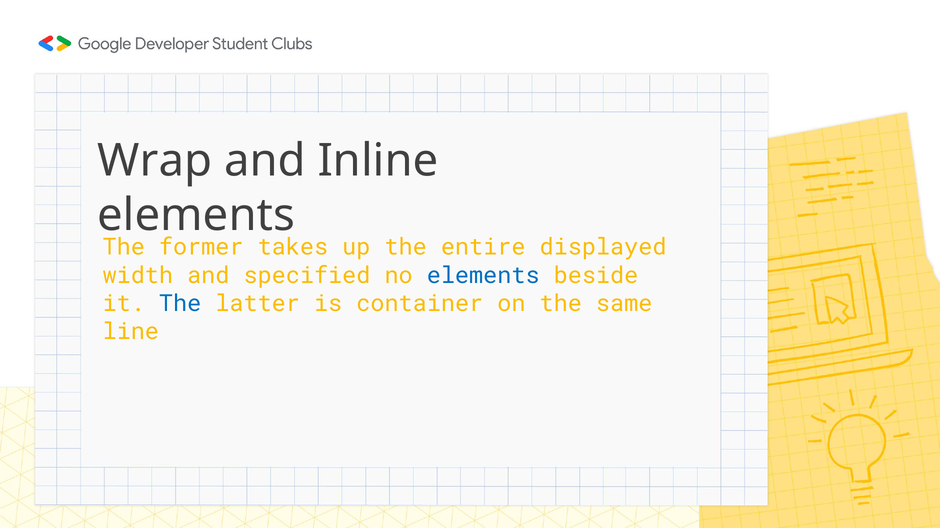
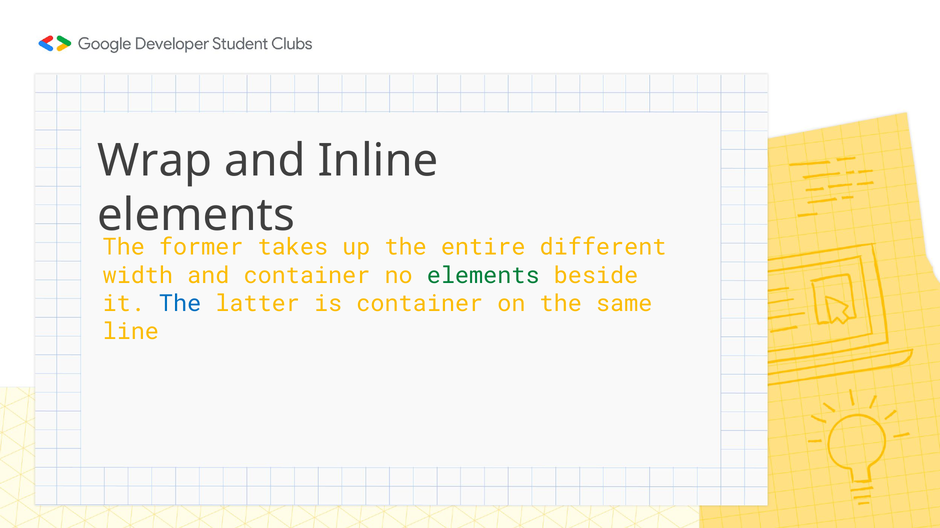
displayed: displayed -> different (603, 248)
and specified: specified -> container (307, 276)
elements colour: blue -> green (483, 276)
